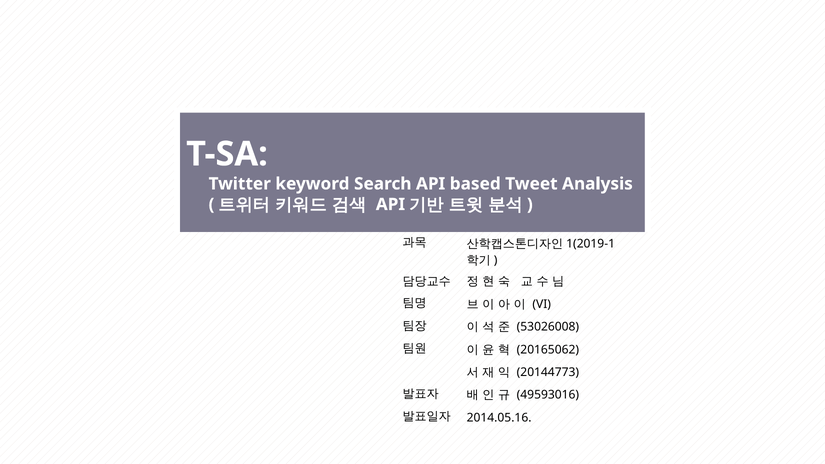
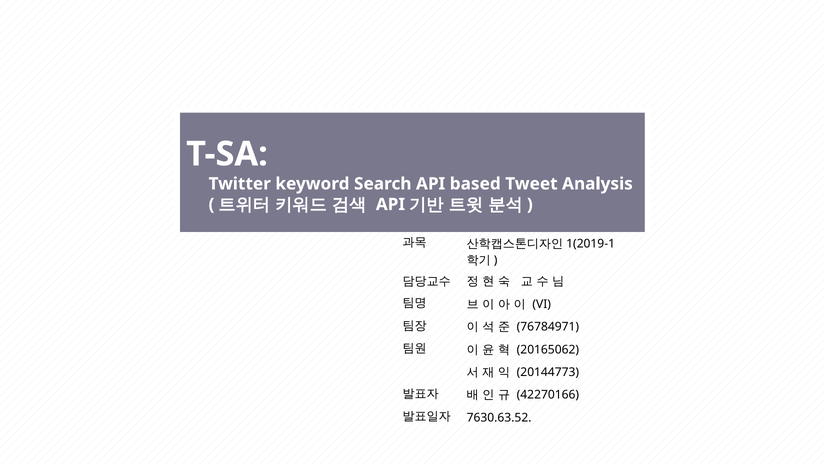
53026008: 53026008 -> 76784971 (548, 327)
49593016: 49593016 -> 42270166 (548, 395)
2014.05.16: 2014.05.16 -> 7630.63.52 (499, 418)
